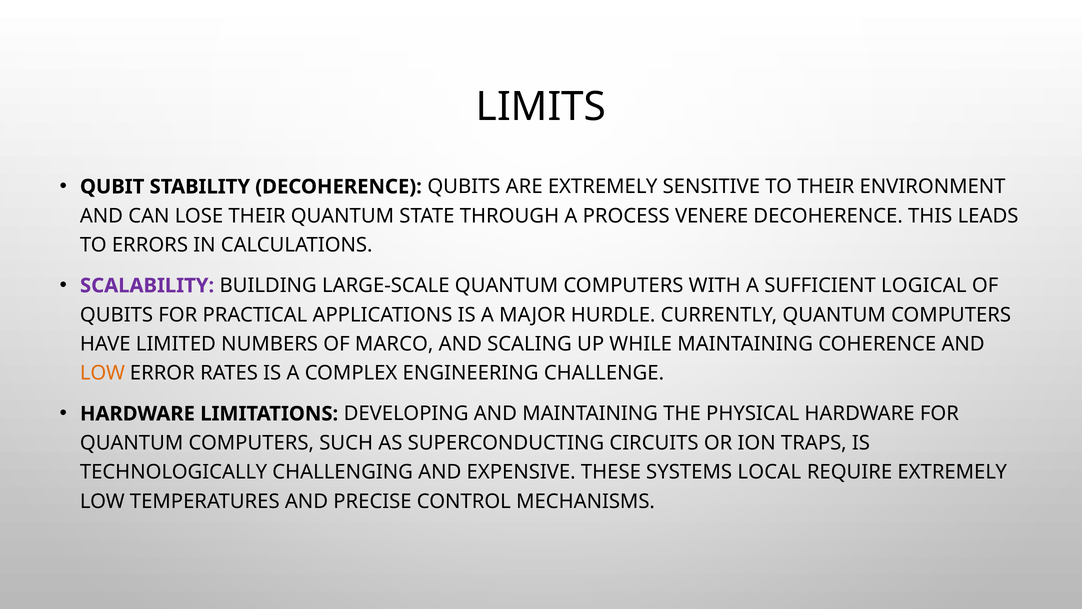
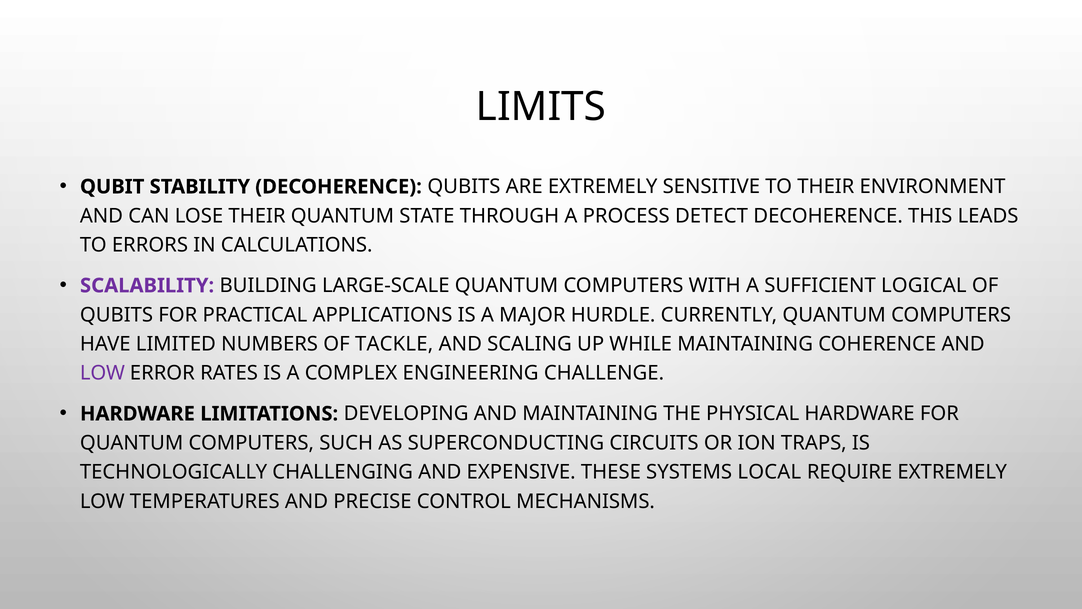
VENERE: VENERE -> DETECT (712, 216)
MARCO: MARCO -> TACKLE (394, 344)
LOW colour: orange -> purple (102, 373)
